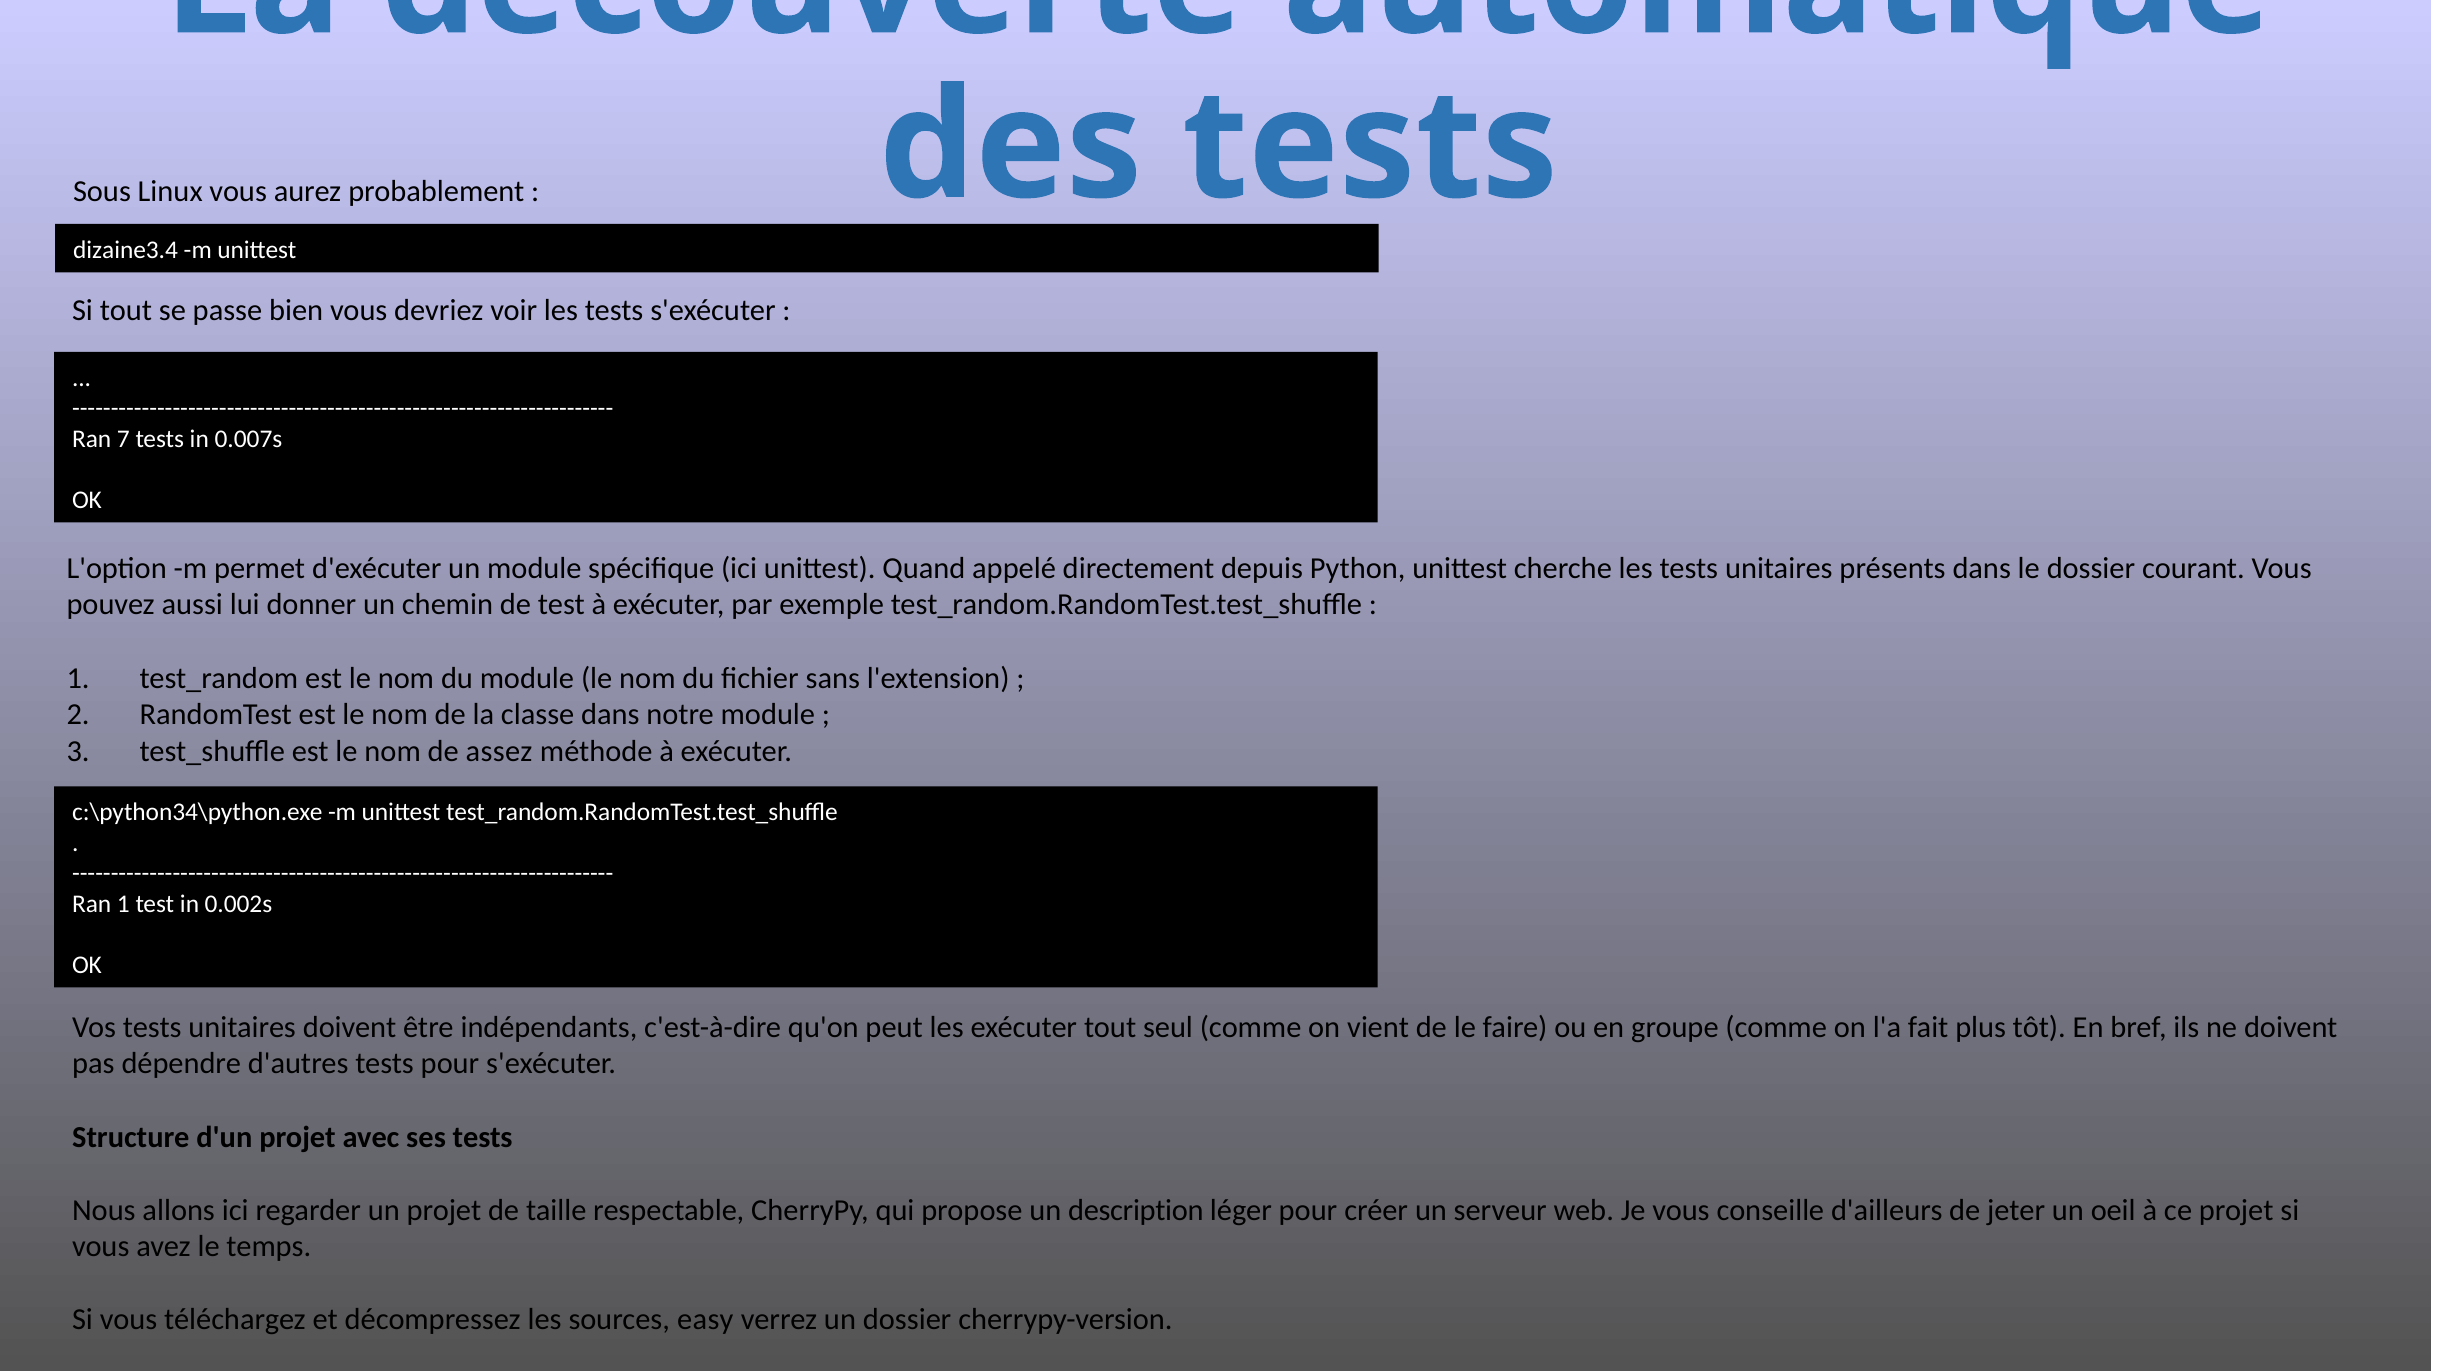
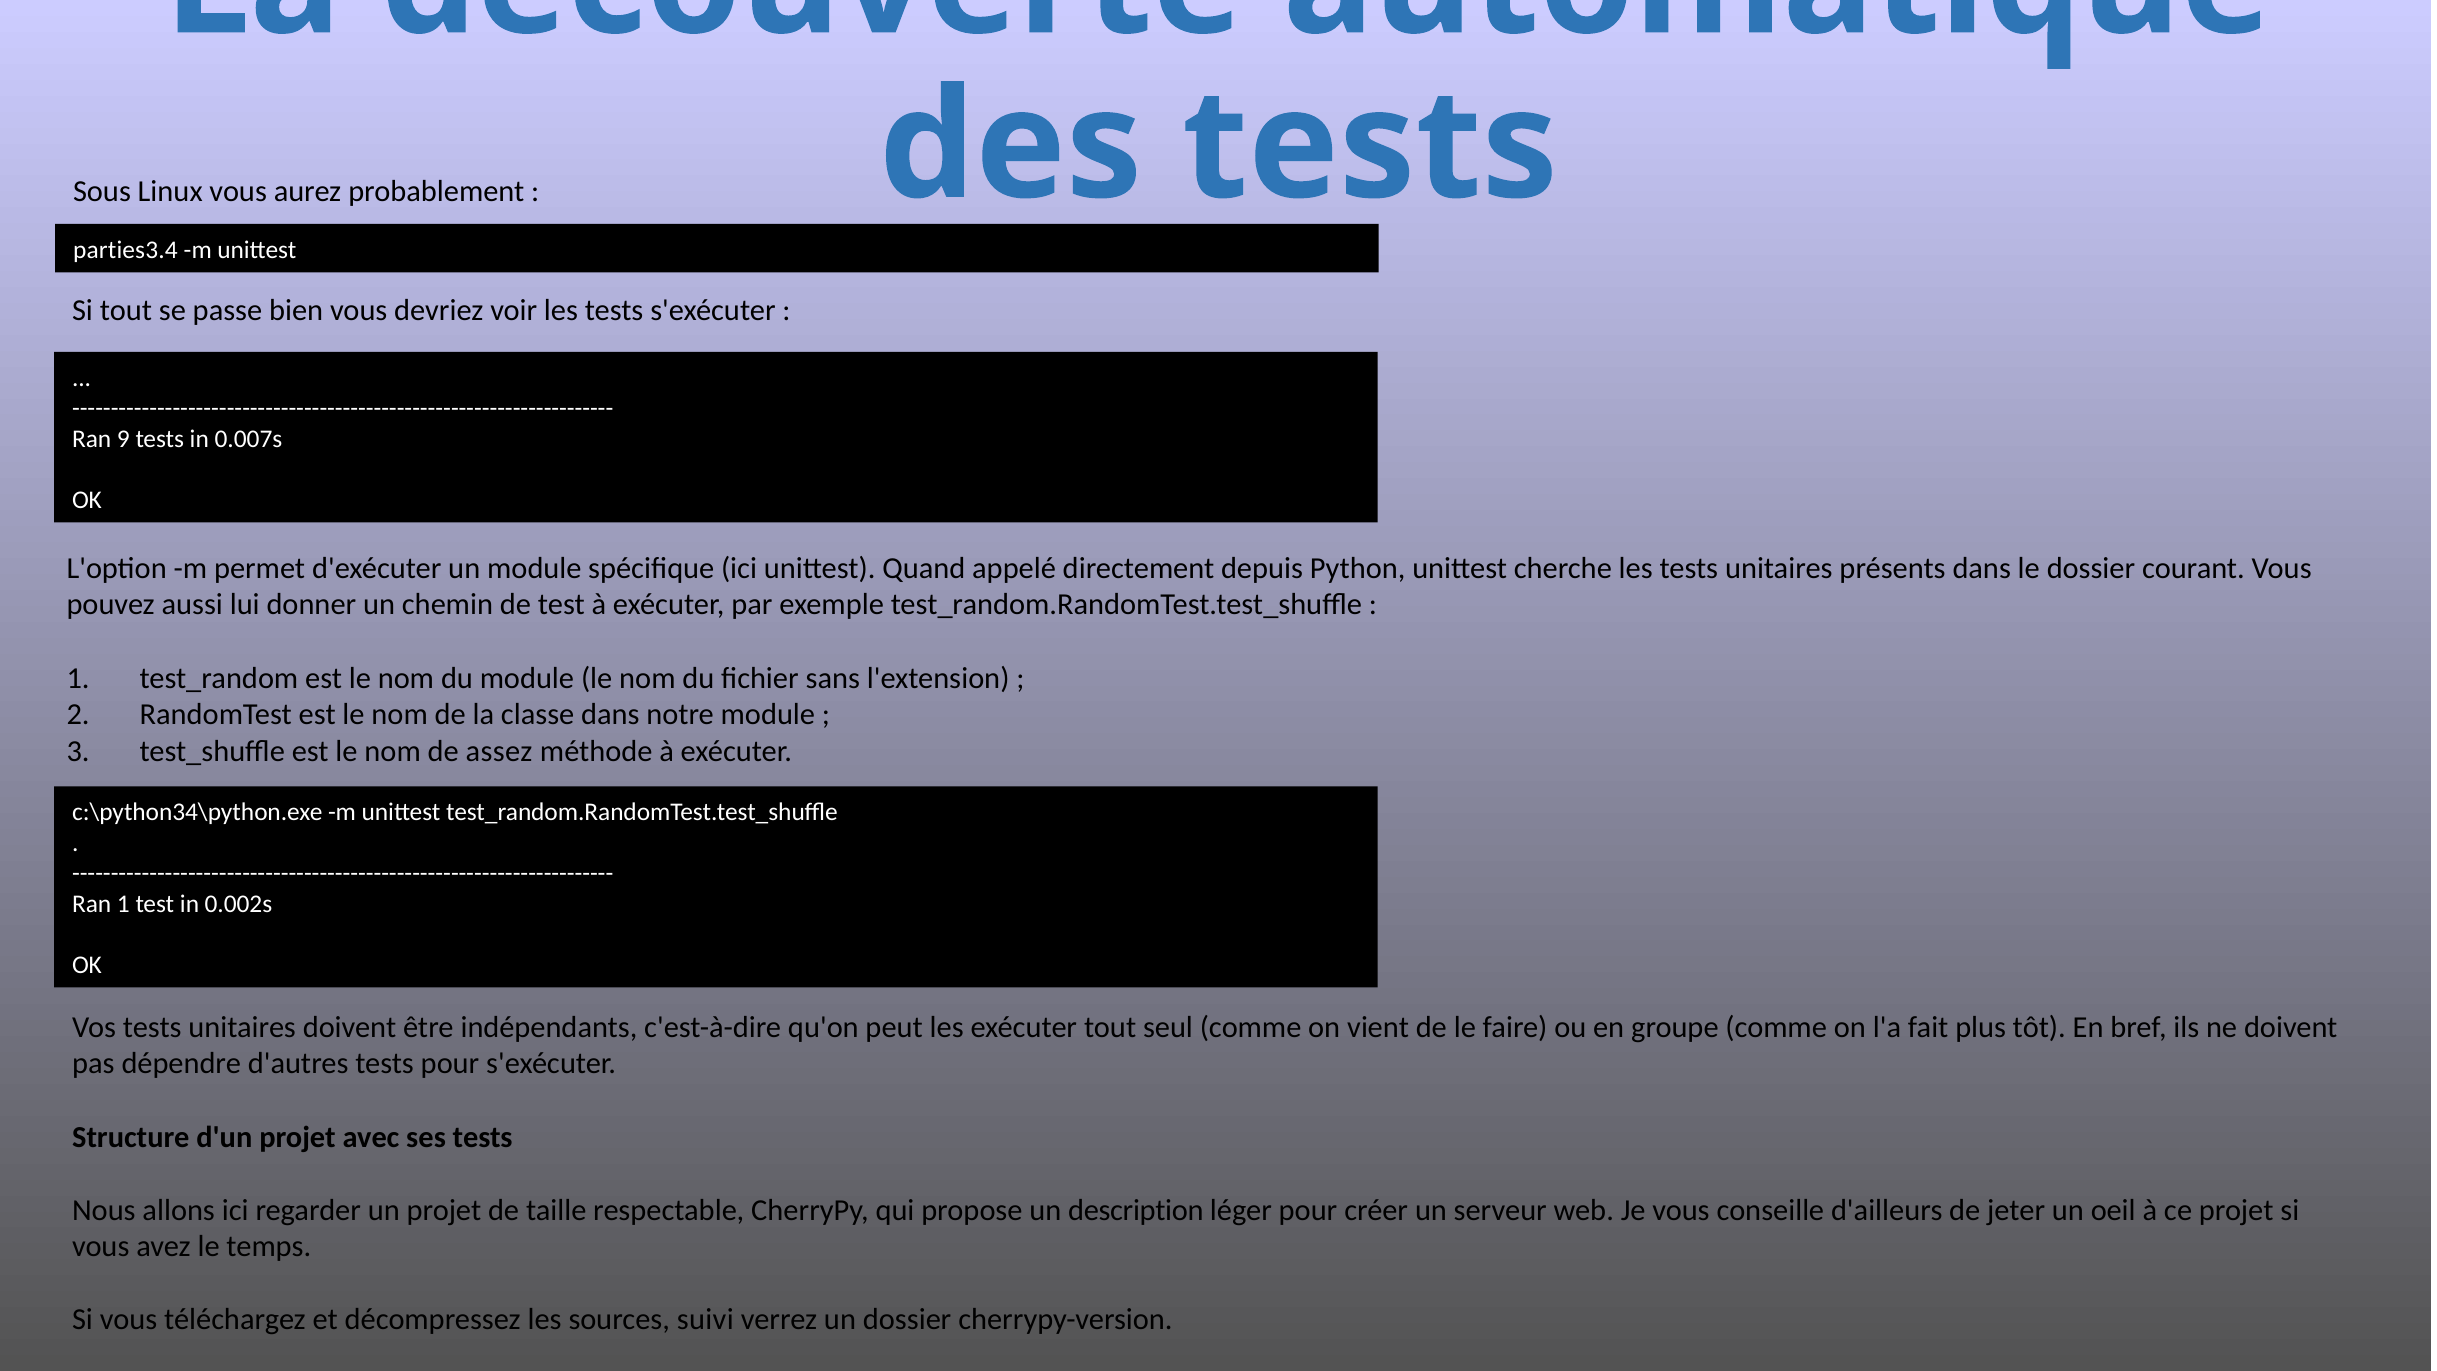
dizaine3.4: dizaine3.4 -> parties3.4 (125, 250)
7: 7 -> 9 (123, 439)
easy: easy -> suivi (705, 1320)
